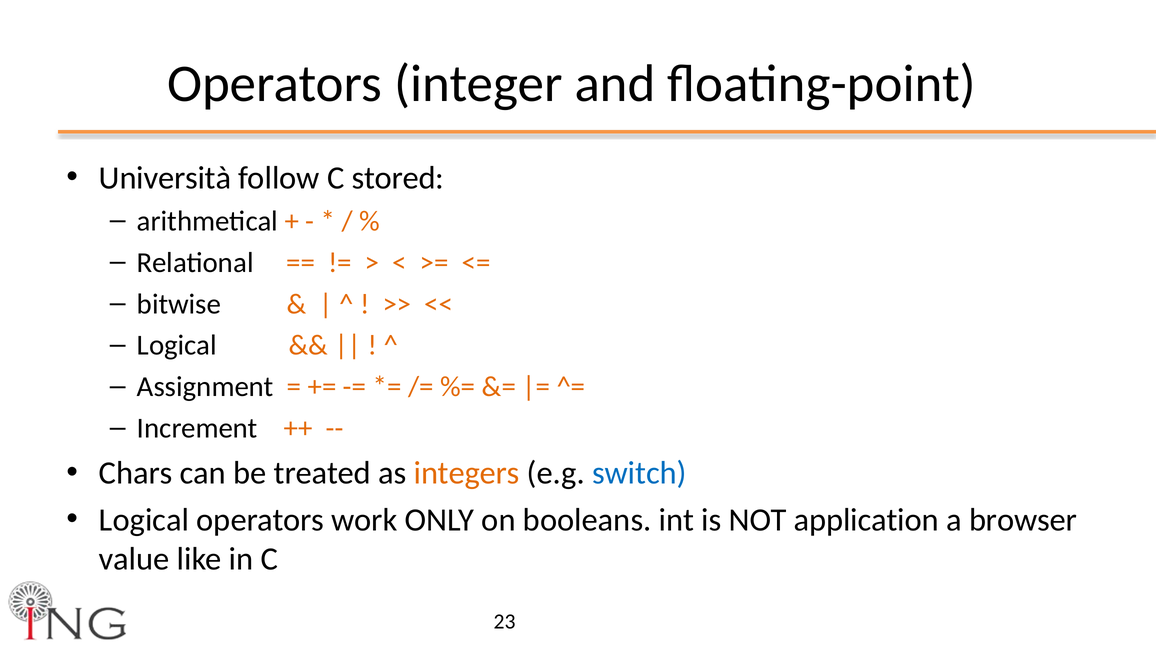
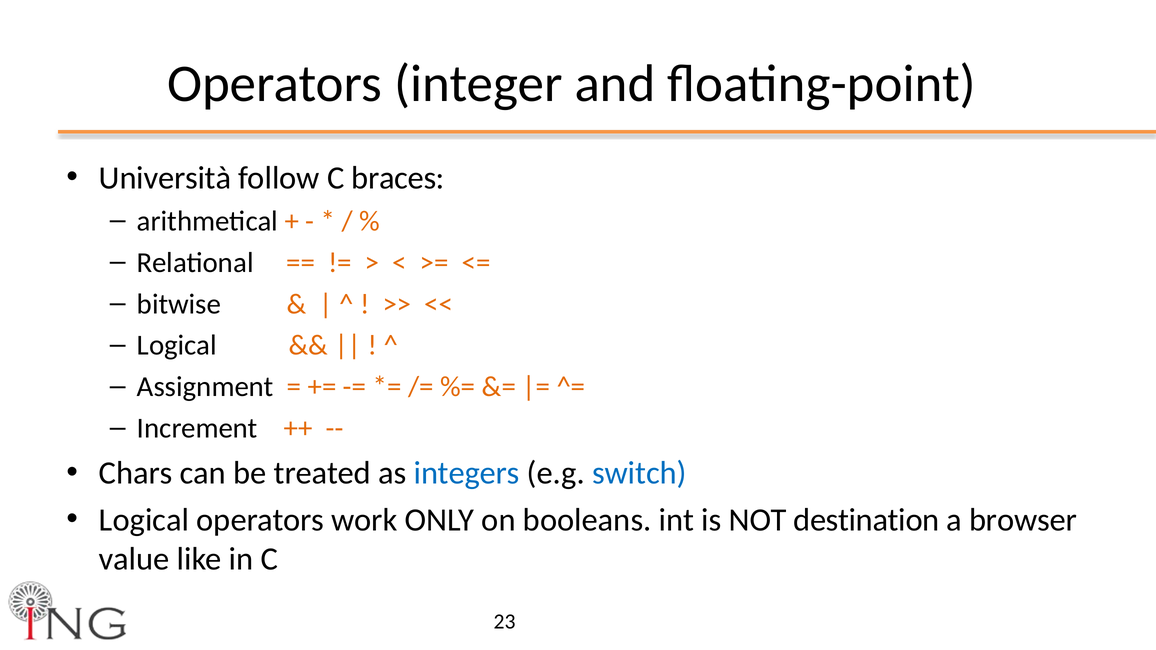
stored: stored -> braces (398, 178)
integers colour: orange -> blue (467, 473)
application: application -> destination (866, 520)
